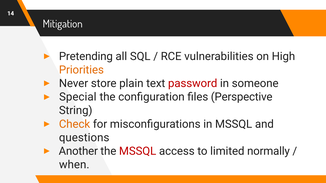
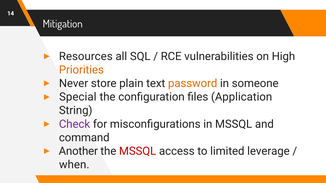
Pretending: Pretending -> Resources (86, 56)
password colour: red -> orange (193, 84)
Perspective: Perspective -> Application (242, 97)
Check colour: orange -> purple (75, 124)
questions: questions -> command (84, 138)
normally: normally -> leverage (268, 151)
